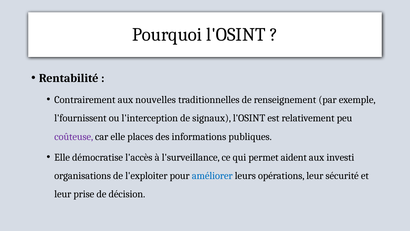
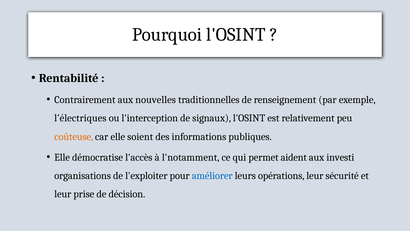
l'fournissent: l'fournissent -> l'électriques (80, 118)
coûteuse colour: purple -> orange (74, 136)
places: places -> soient (140, 136)
l'surveillance: l'surveillance -> l'notamment (191, 157)
